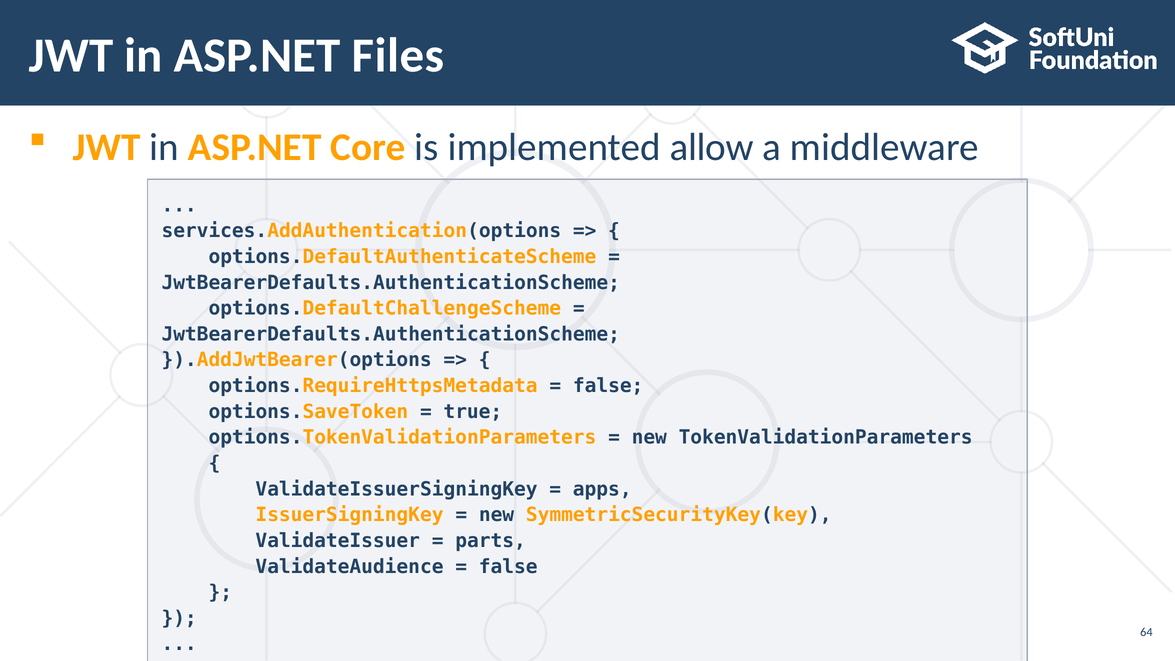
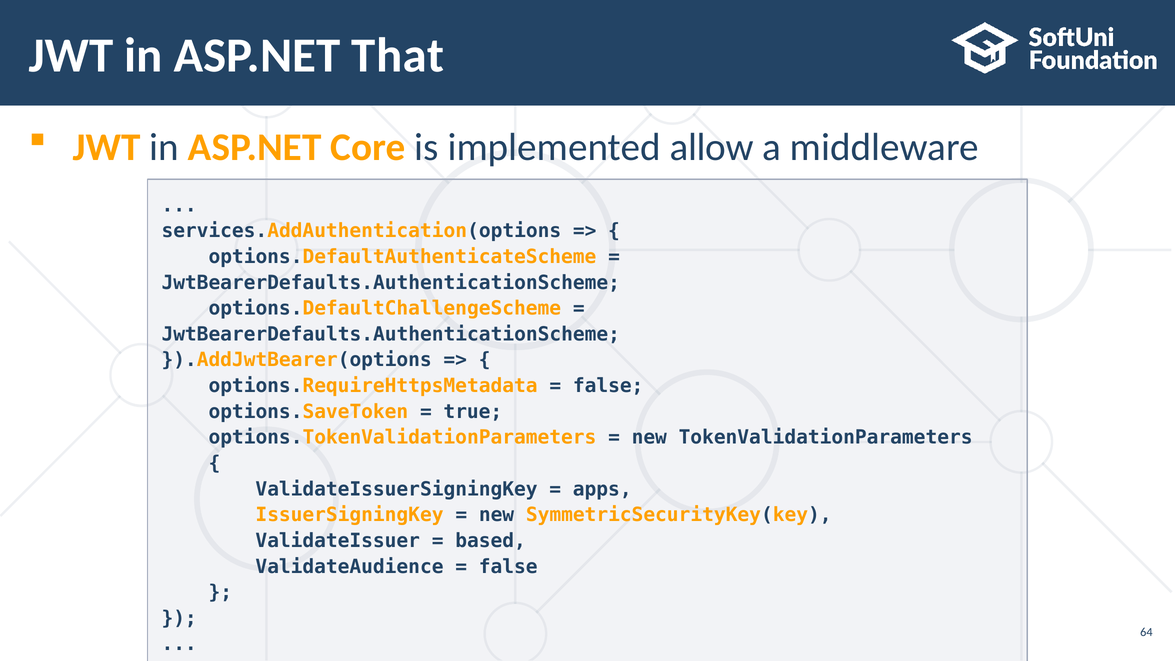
Files: Files -> That (398, 56)
parts: parts -> based (491, 541)
